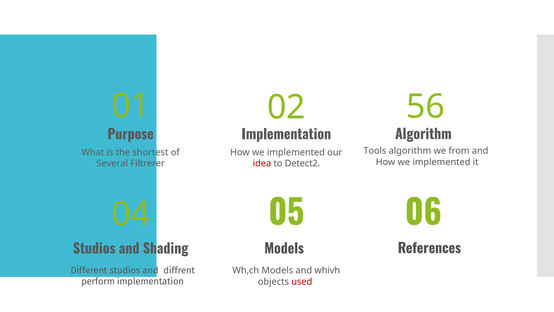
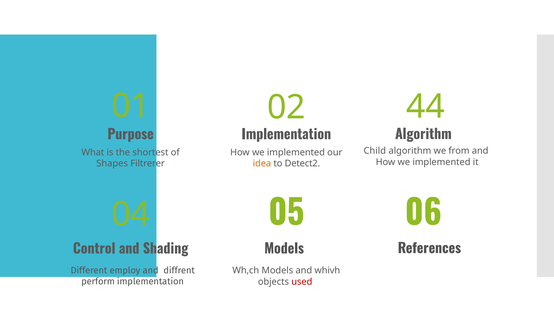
56: 56 -> 44 (425, 107)
Tools: Tools -> Child (375, 151)
Several: Several -> Shapes (112, 163)
idea colour: red -> orange (262, 163)
Studios: Studios -> Control (94, 249)
Different studios: studios -> employ (125, 270)
